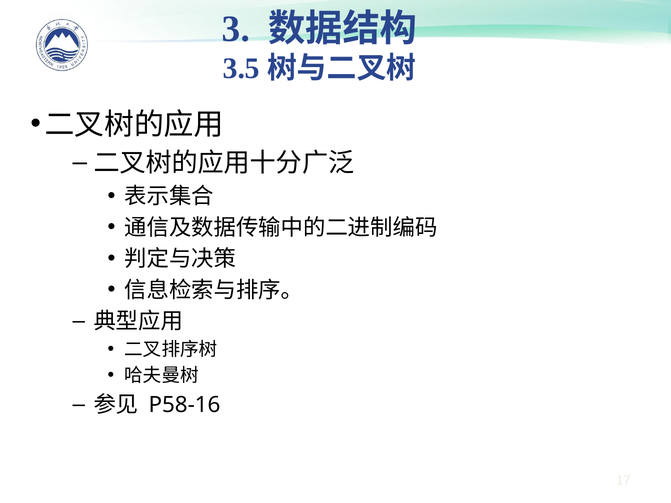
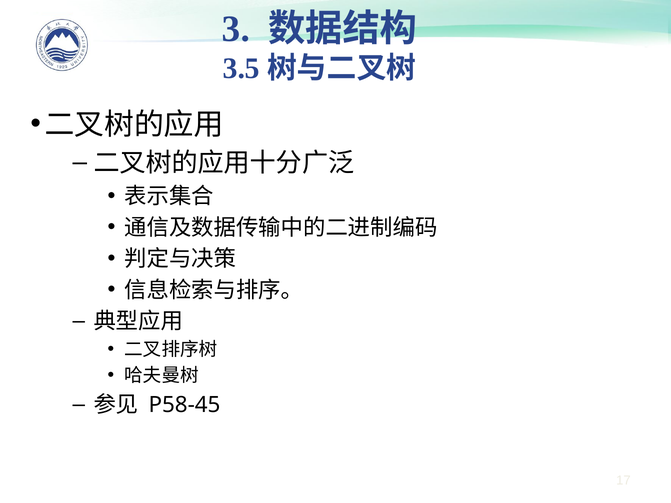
P58-16: P58-16 -> P58-45 (184, 405)
